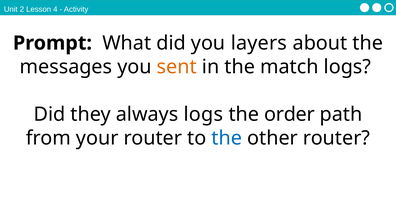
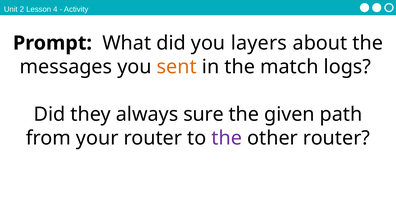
always logs: logs -> sure (204, 114)
order: order -> given (289, 114)
the colour: blue -> purple (227, 138)
